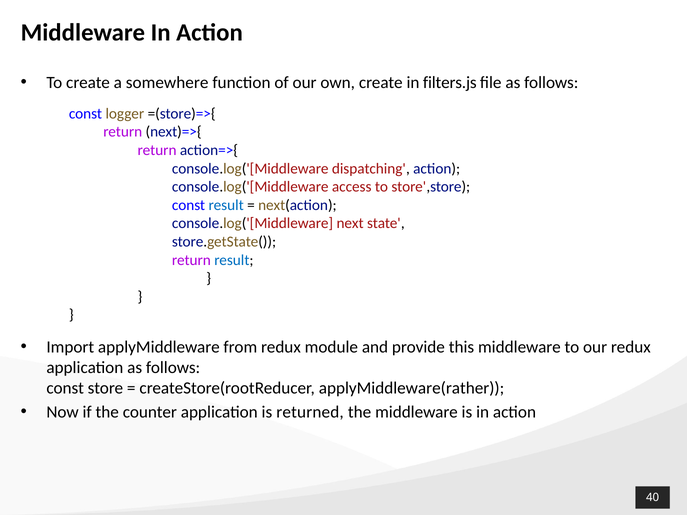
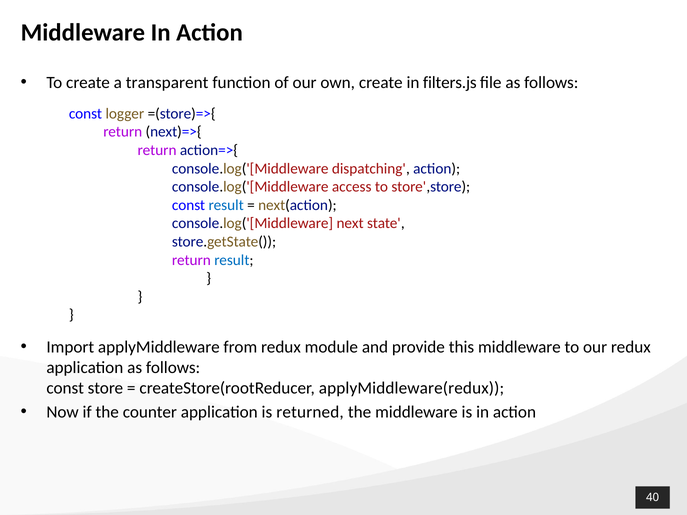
somewhere: somewhere -> transparent (167, 83)
applyMiddleware(rather: applyMiddleware(rather -> applyMiddleware(redux (411, 388)
